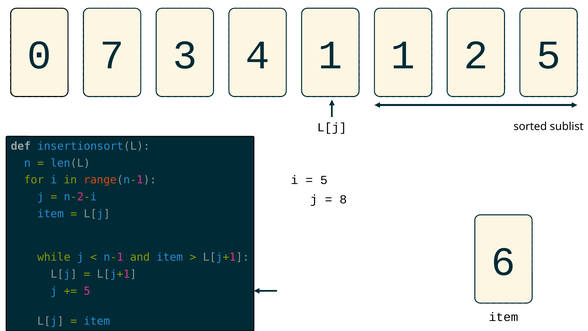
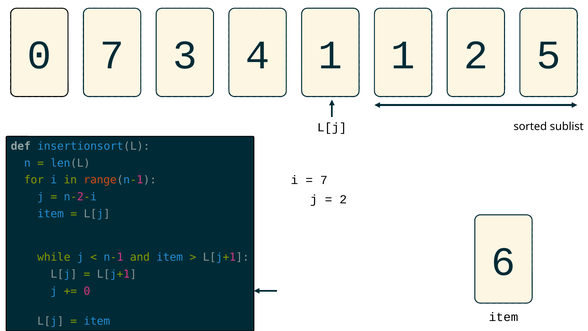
5: 5 -> 7 (324, 180)
8: 8 -> 2 (343, 199)
5: 5 -> 0 (87, 291)
